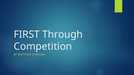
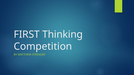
Through: Through -> Thinking (63, 35)
